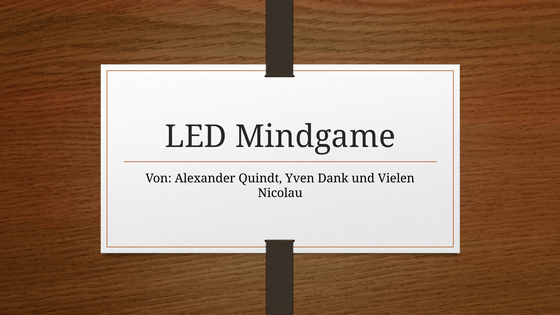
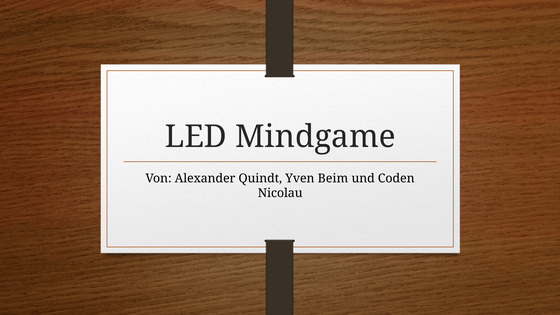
Dank: Dank -> Beim (333, 178)
Vielen: Vielen -> Coden (396, 178)
